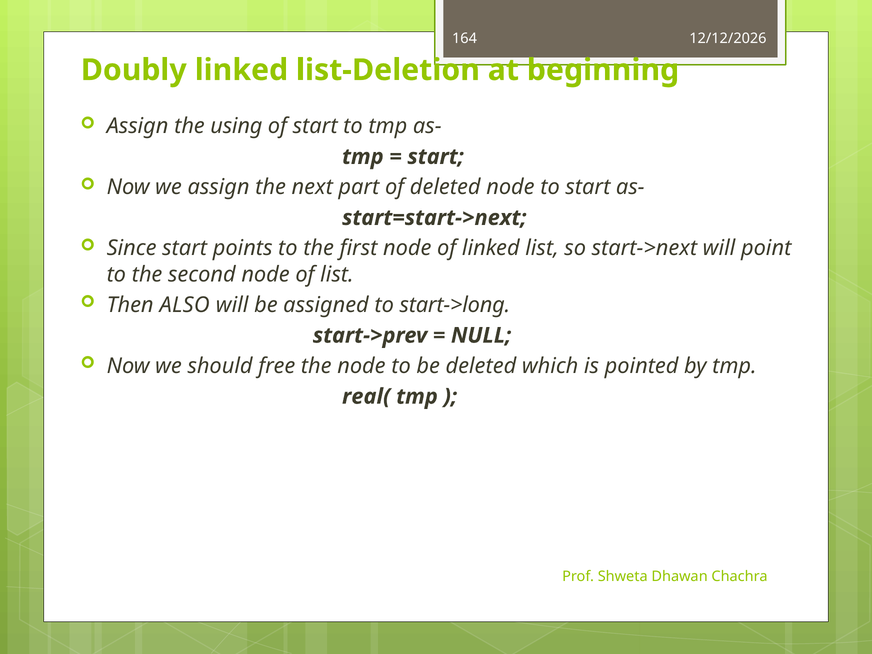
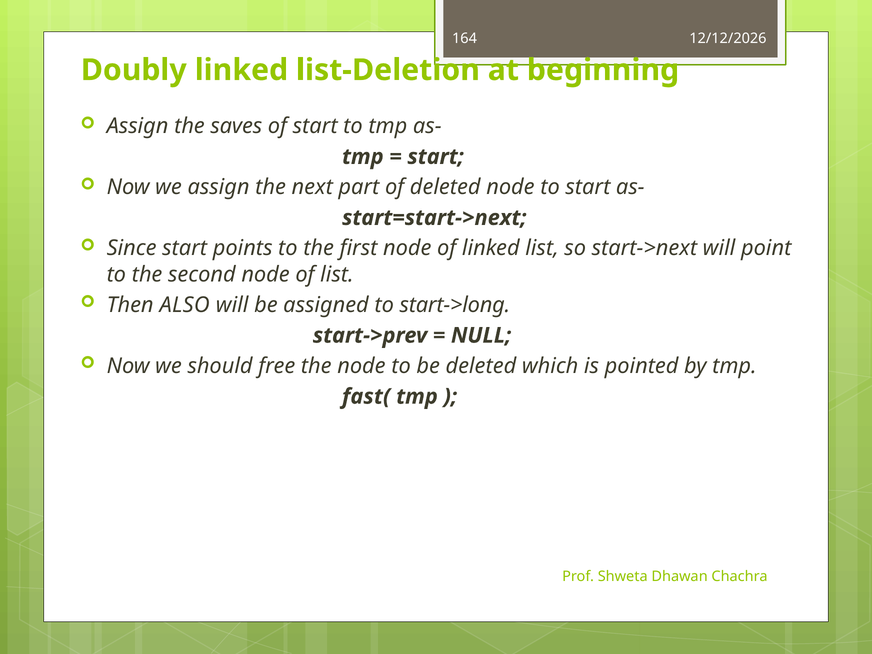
using: using -> saves (236, 126)
real(: real( -> fast( (366, 397)
